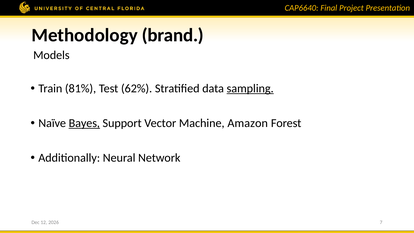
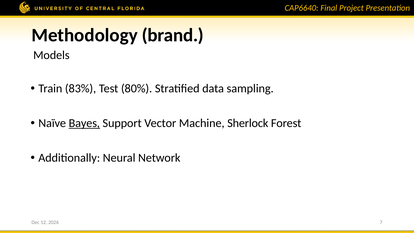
81%: 81% -> 83% (81, 88)
62%: 62% -> 80% (137, 88)
sampling underline: present -> none (250, 88)
Amazon: Amazon -> Sherlock (248, 123)
